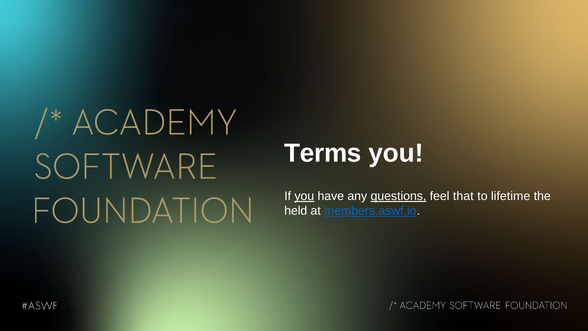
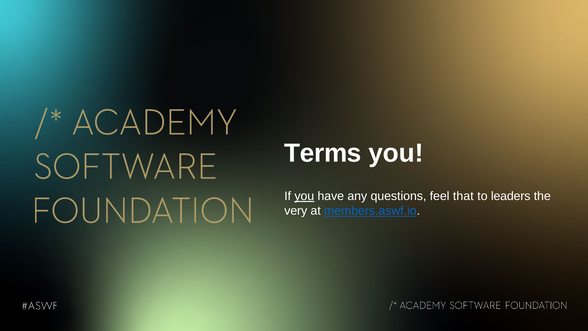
questions underline: present -> none (398, 196)
lifetime: lifetime -> leaders (511, 196)
held: held -> very (296, 211)
